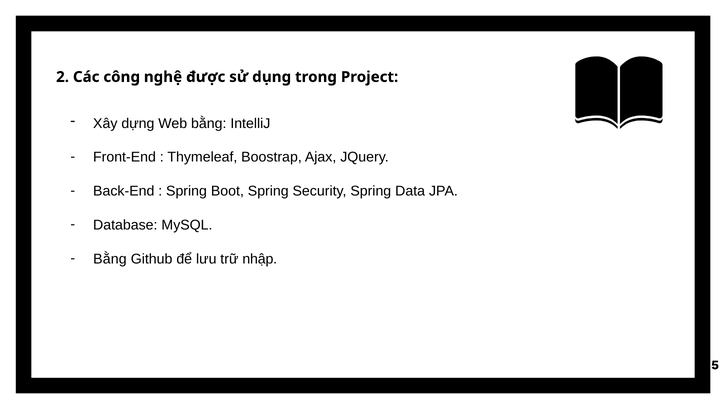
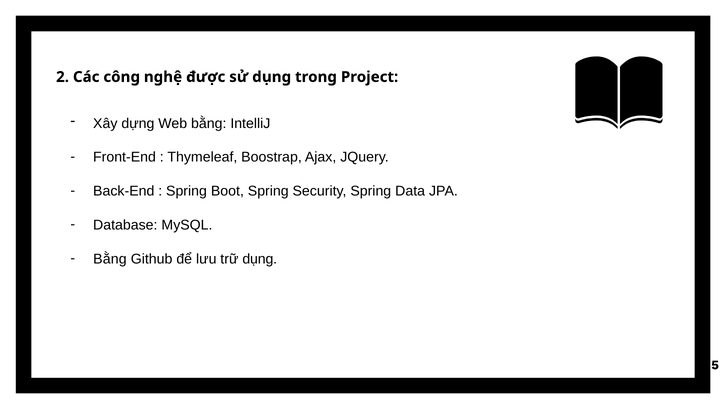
nhập: nhập -> dụng (260, 259)
